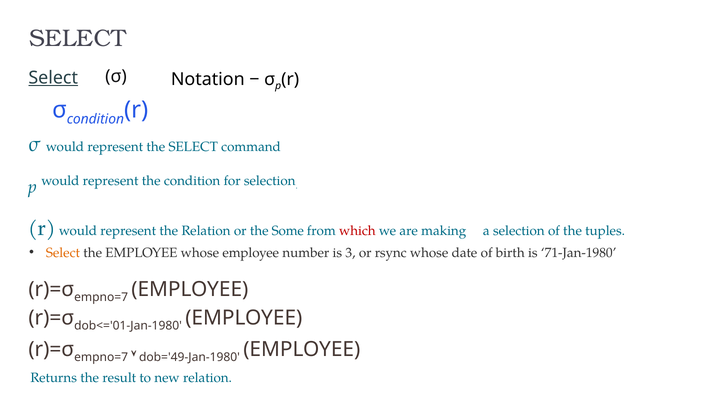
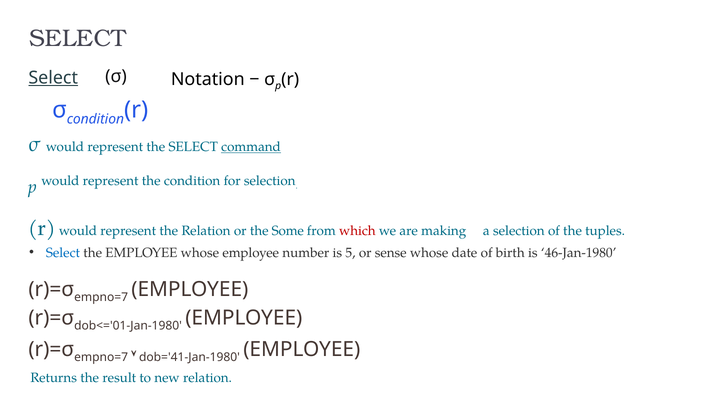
command underline: none -> present (251, 147)
Select colour: orange -> blue (63, 253)
3: 3 -> 5 (351, 253)
rsync: rsync -> sense (391, 253)
71-Jan-1980: 71-Jan-1980 -> 46-Jan-1980 (579, 253)
dob='49-Jan-1980: dob='49-Jan-1980 -> dob='41-Jan-1980 (189, 358)
